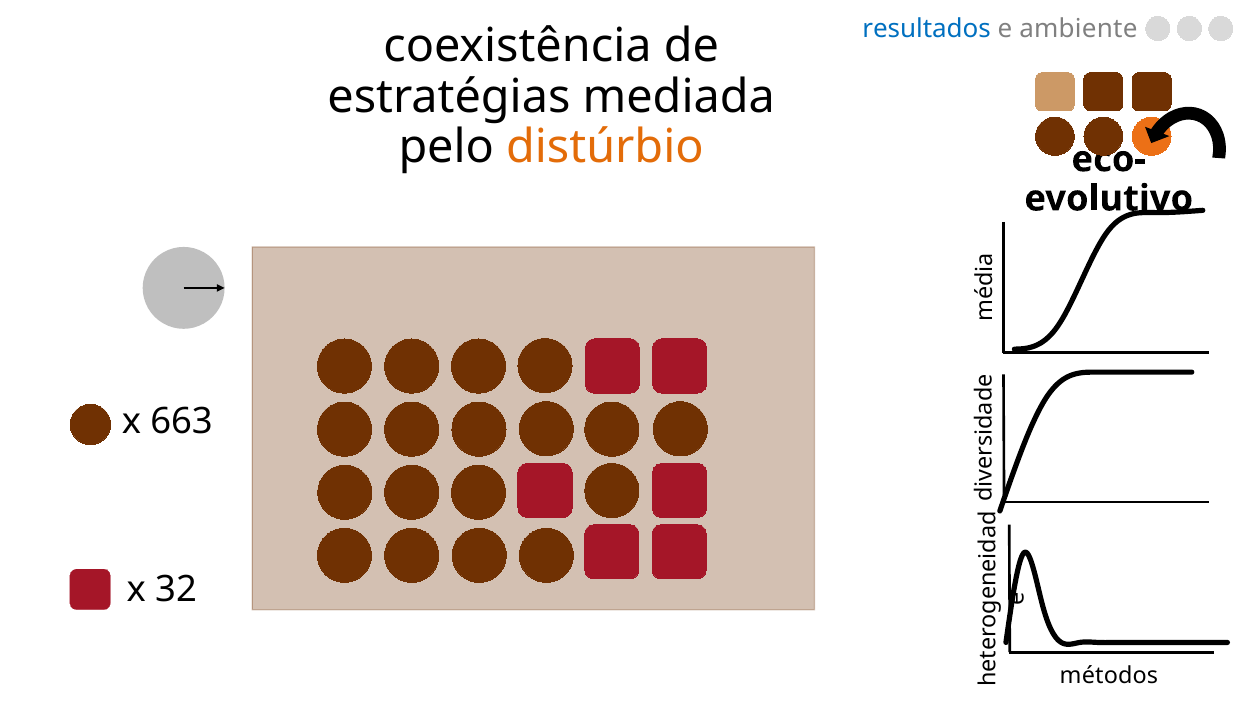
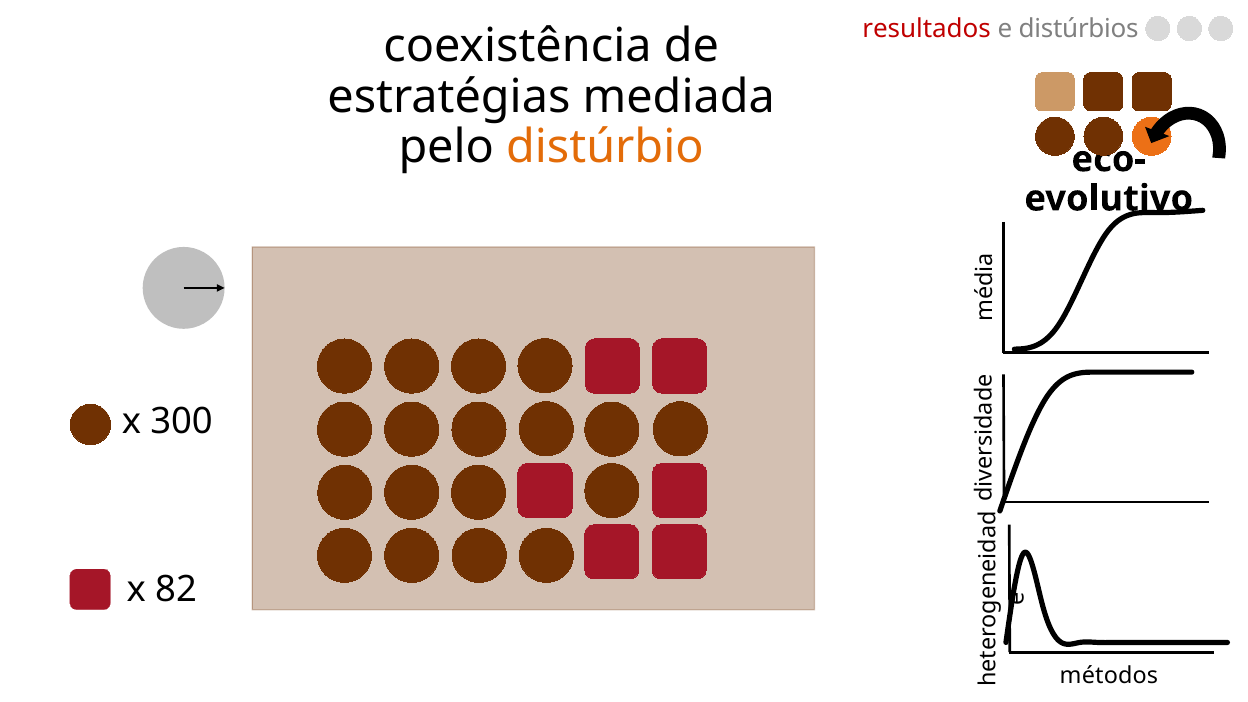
resultados colour: blue -> red (927, 29)
ambiente: ambiente -> distúrbios (1079, 29)
663: 663 -> 300 (182, 421)
32: 32 -> 82 (176, 589)
